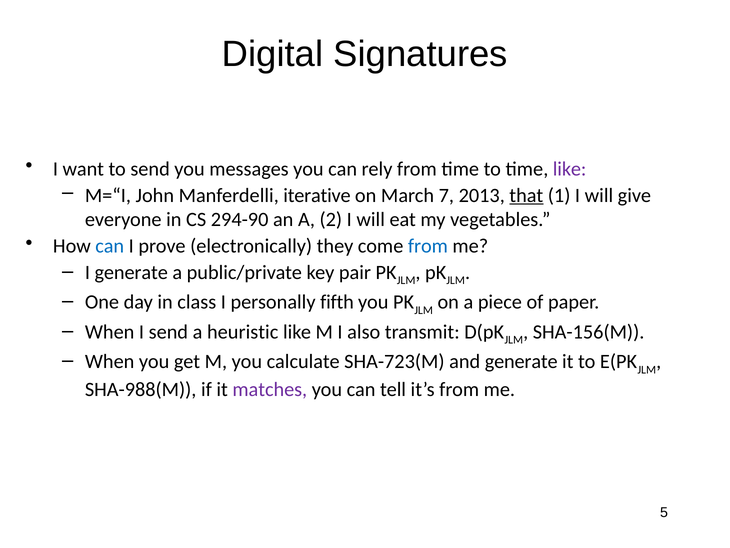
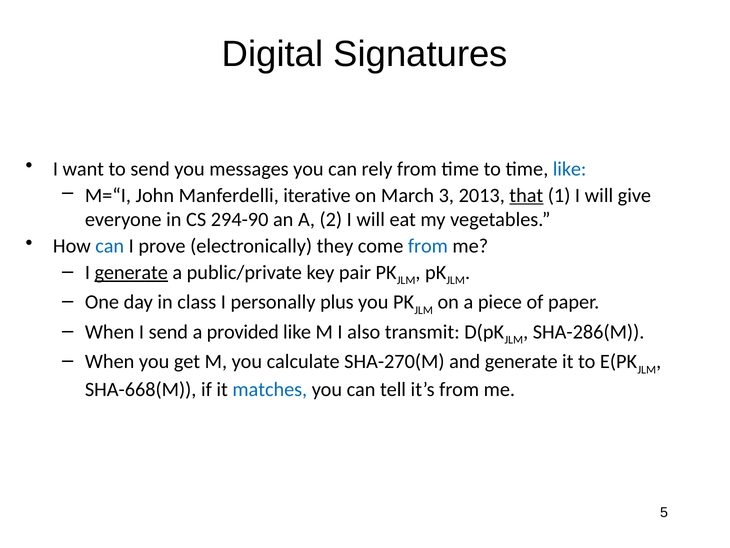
like colour: purple -> blue (570, 169)
7: 7 -> 3 (446, 195)
generate underline: none -> present (131, 272)
fifth: fifth -> plus (337, 302)
heuristic: heuristic -> provided (243, 332)
SHA-156(M: SHA-156(M -> SHA-286(M (589, 332)
SHA-723(M: SHA-723(M -> SHA-270(M (394, 361)
SHA-988(M: SHA-988(M -> SHA-668(M (141, 389)
matches colour: purple -> blue (270, 389)
